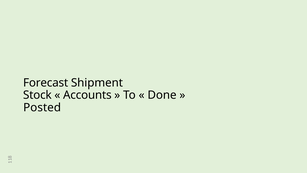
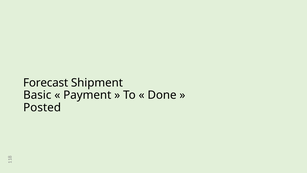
Stock: Stock -> Basic (37, 95)
Accounts: Accounts -> Payment (87, 95)
